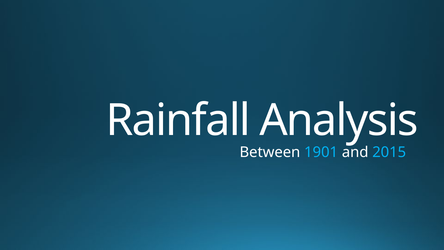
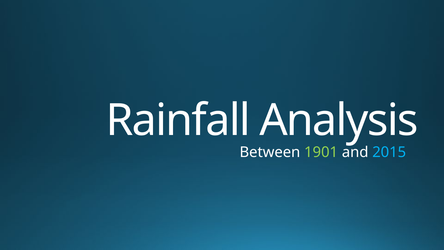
1901 colour: light blue -> light green (321, 152)
